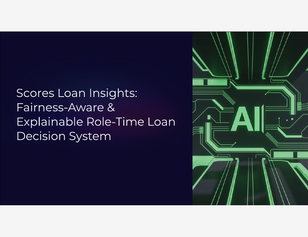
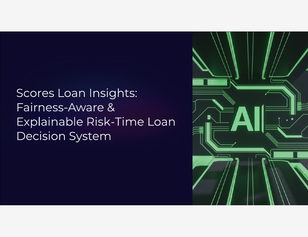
Role-Time: Role-Time -> Risk-Time (115, 122)
